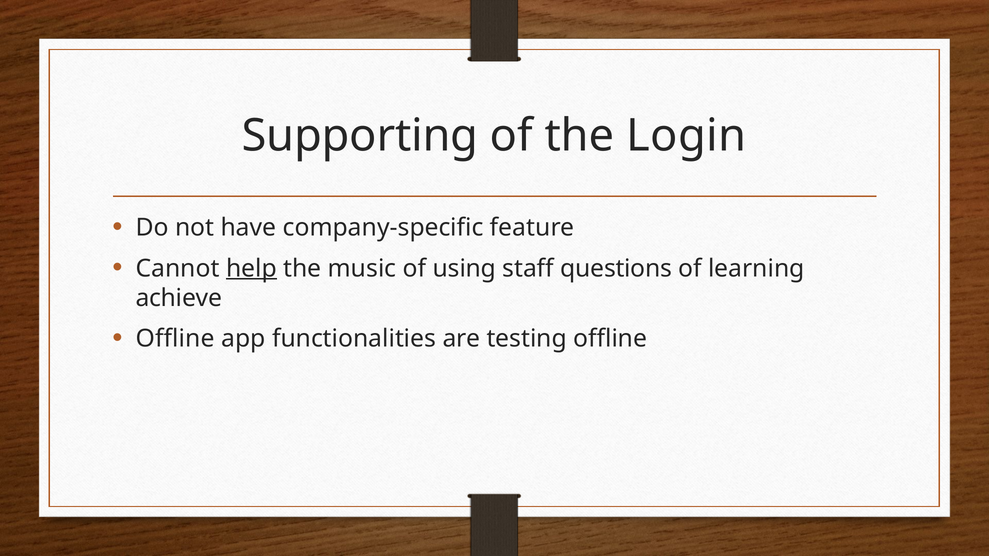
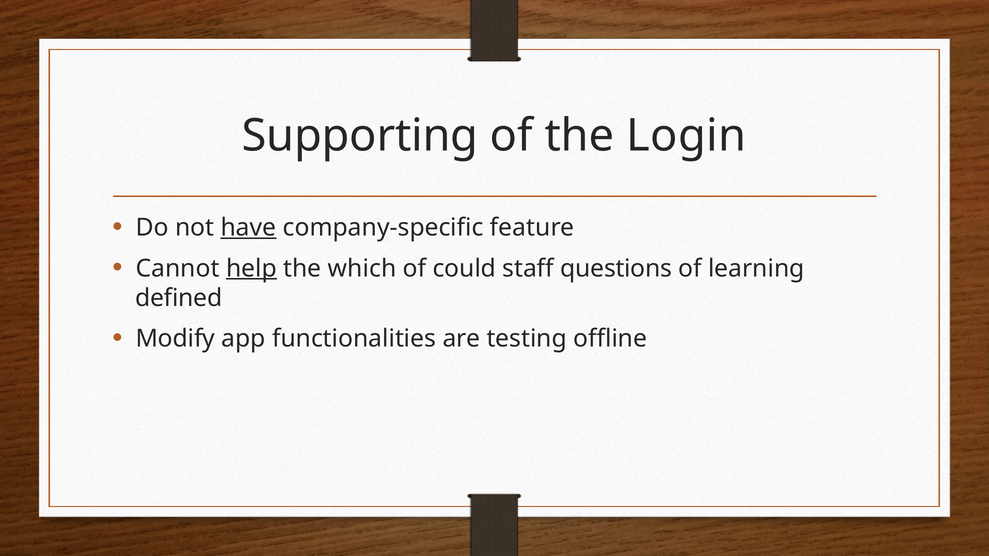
have underline: none -> present (248, 228)
music: music -> which (362, 269)
using: using -> could (464, 269)
achieve: achieve -> defined (179, 298)
Offline: Offline -> Modify (175, 339)
